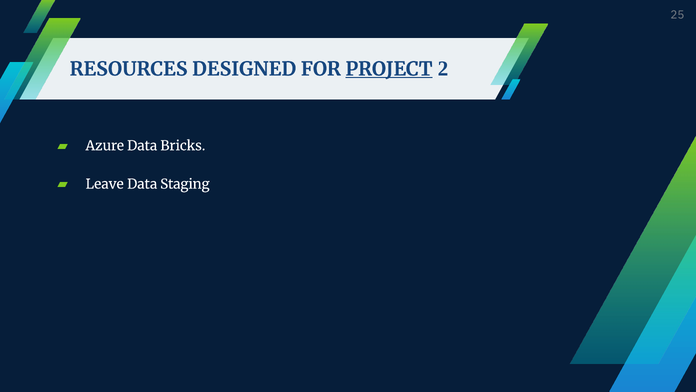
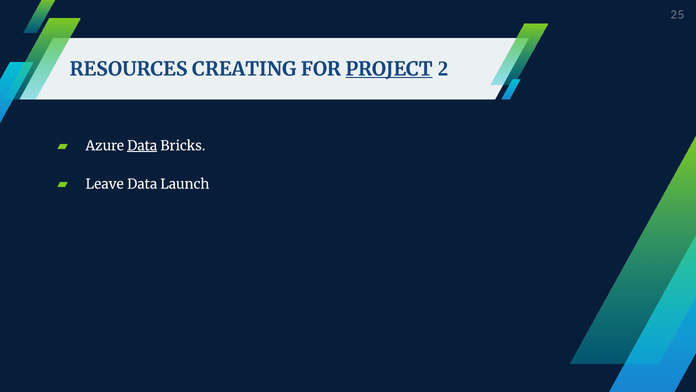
DESIGNED: DESIGNED -> CREATING (244, 69)
Data underline: none -> present (142, 146)
Staging: Staging -> Launch (185, 184)
